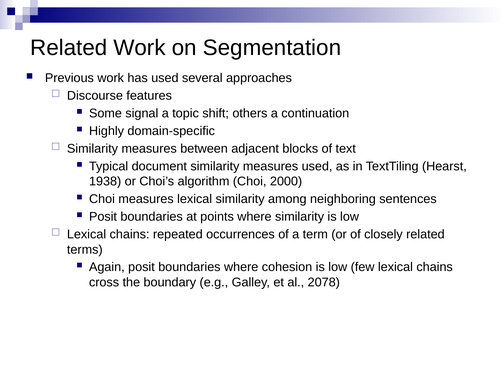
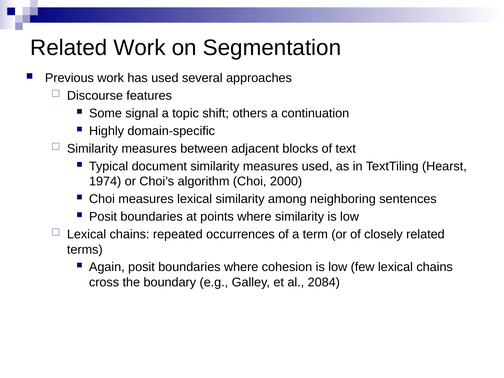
1938: 1938 -> 1974 (105, 181)
2078: 2078 -> 2084 (324, 282)
